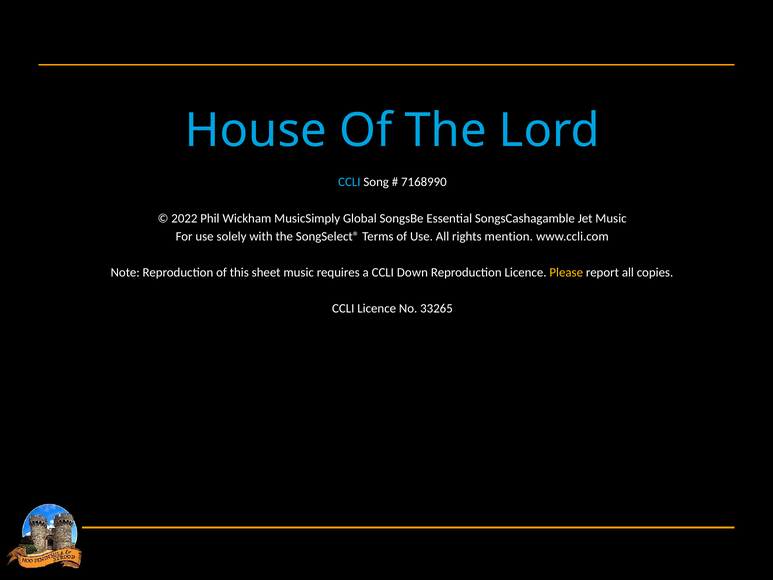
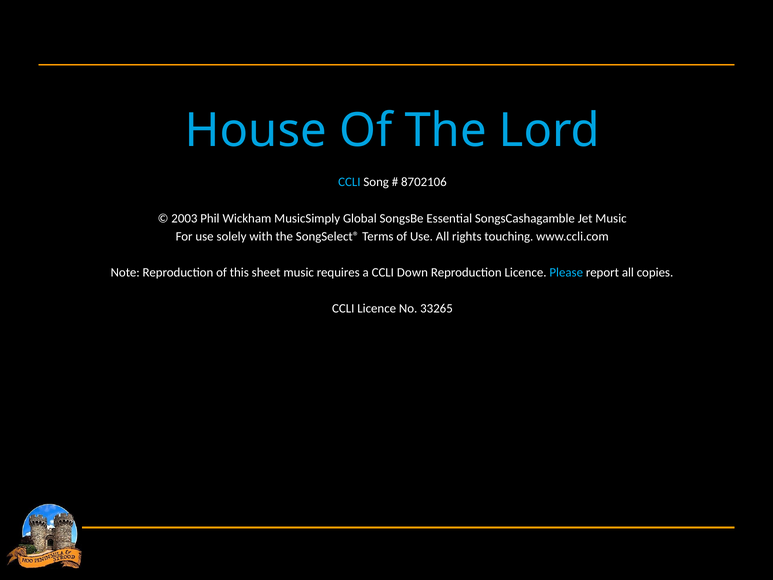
7168990: 7168990 -> 8702106 (424, 182)
2022: 2022 -> 2003 (184, 218)
mention: mention -> touching (509, 236)
Please colour: yellow -> light blue (566, 272)
